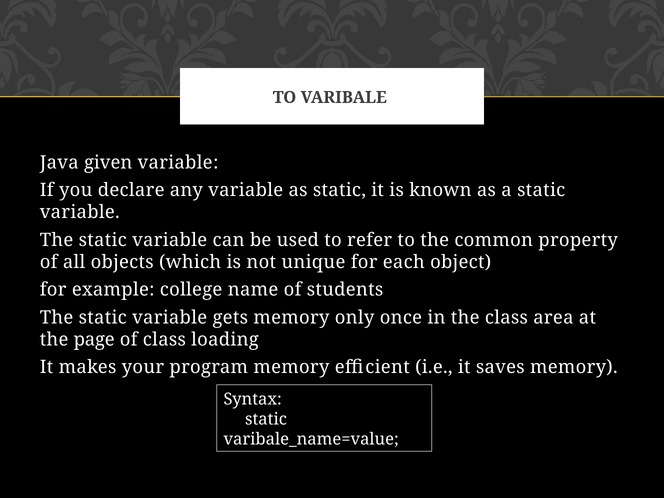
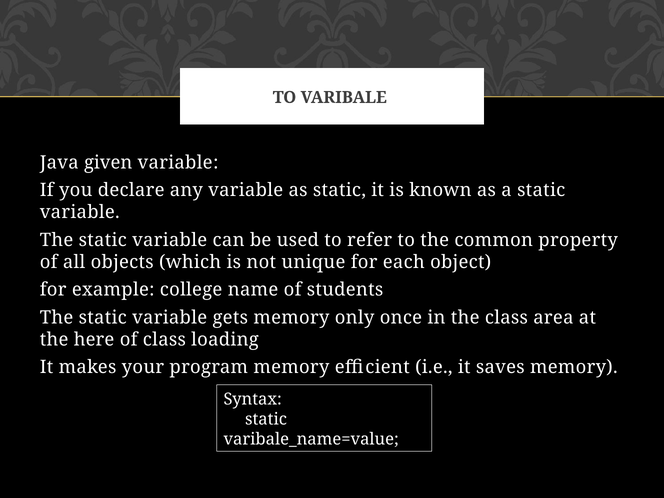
page: page -> here (94, 340)
